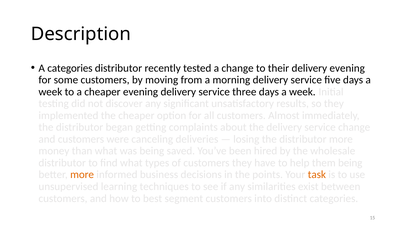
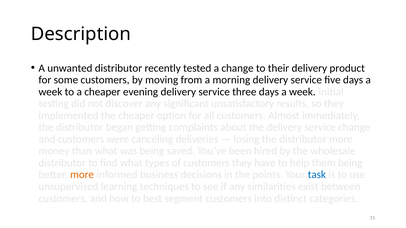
A categories: categories -> unwanted (70, 68)
delivery evening: evening -> product (347, 68)
task colour: orange -> blue (317, 175)
